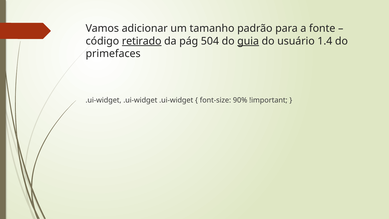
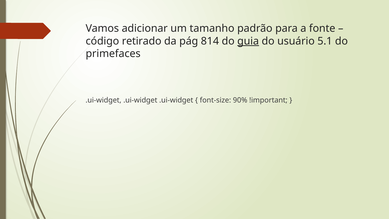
retirado underline: present -> none (142, 41)
504: 504 -> 814 (210, 41)
1.4: 1.4 -> 5.1 (325, 41)
